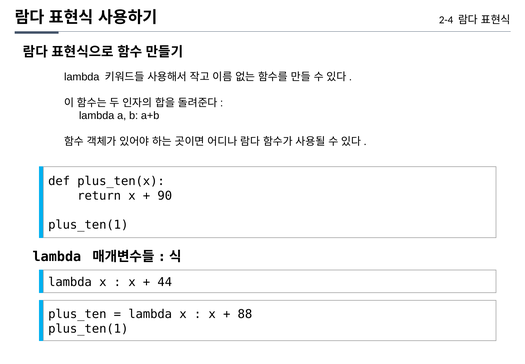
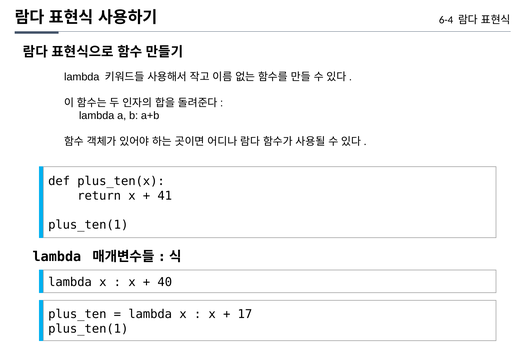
2-4: 2-4 -> 6-4 (446, 20)
90: 90 -> 41 (165, 196)
44: 44 -> 40 (165, 282)
88: 88 -> 17 (245, 314)
